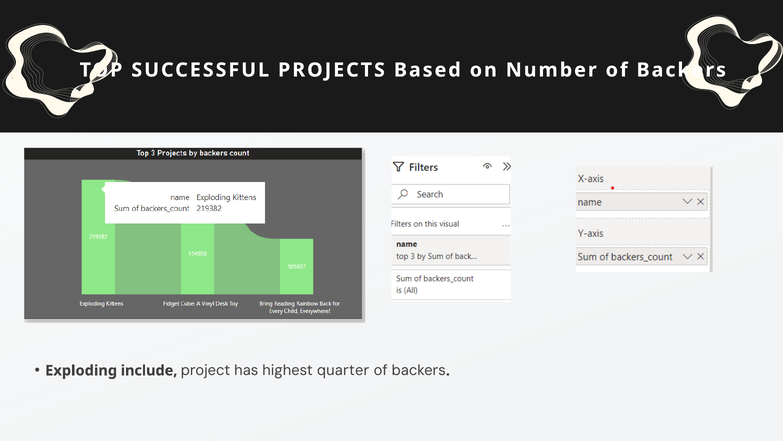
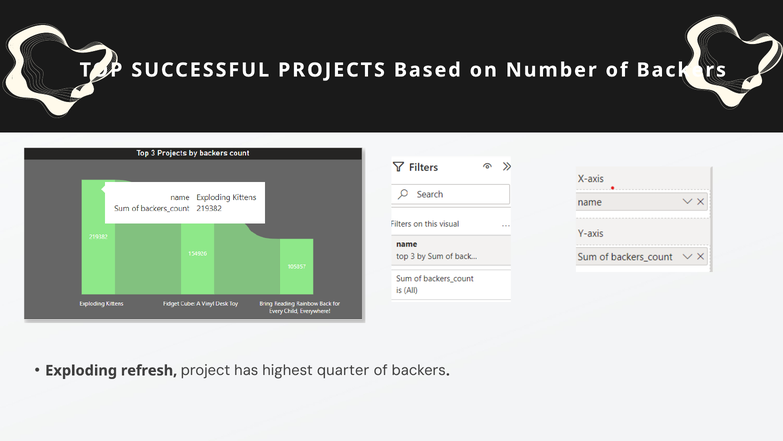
include: include -> refresh (149, 370)
